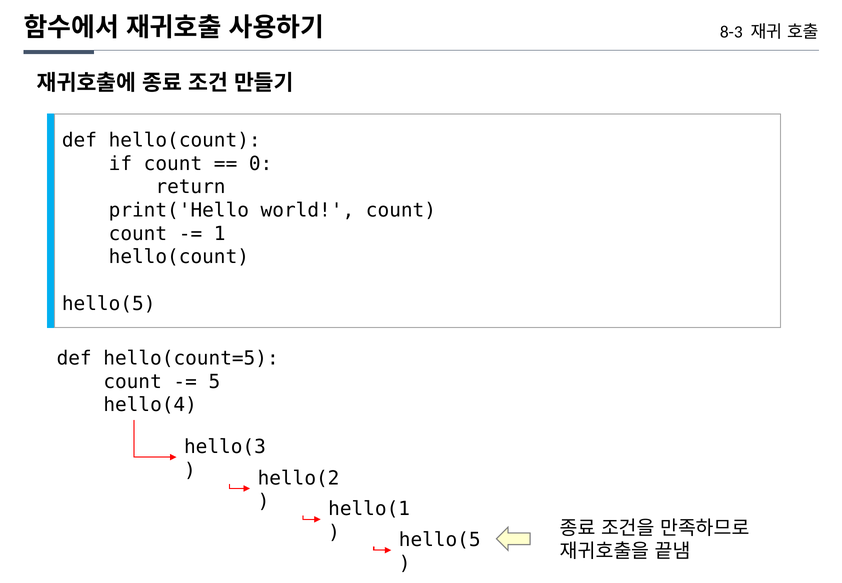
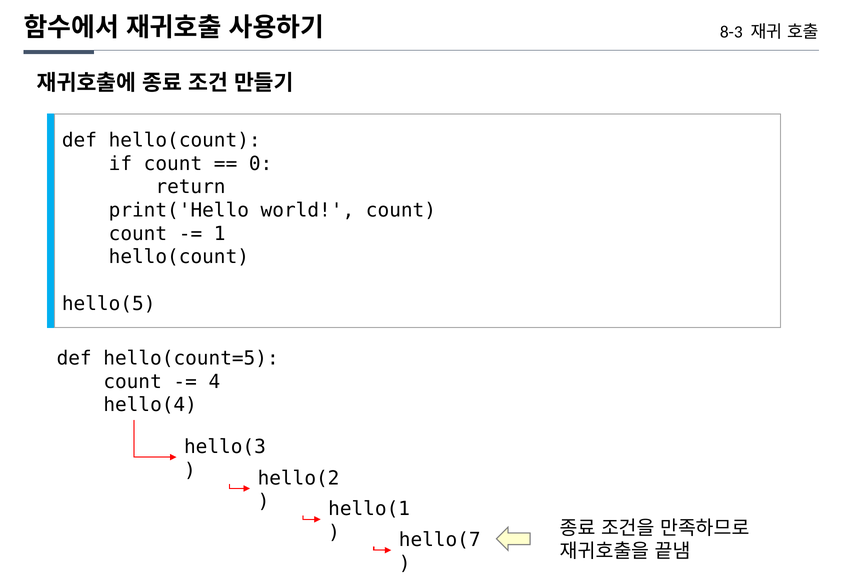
5: 5 -> 4 (214, 382)
hello(5: hello(5 -> hello(7 (440, 540)
